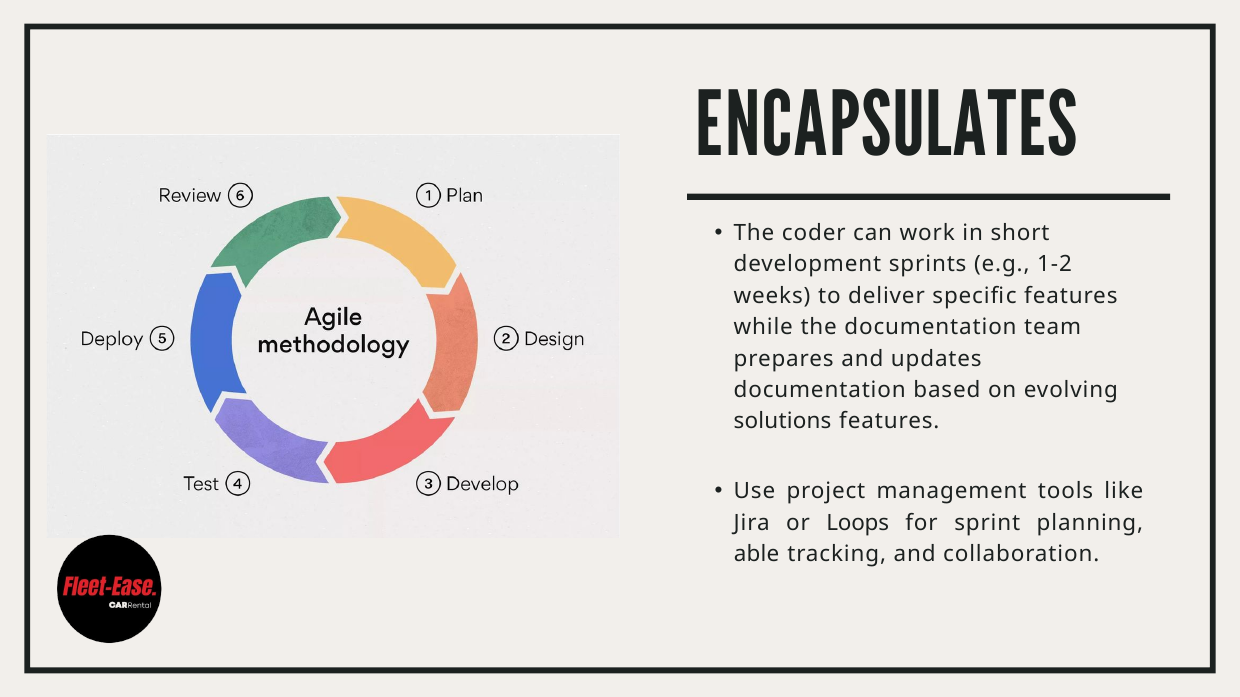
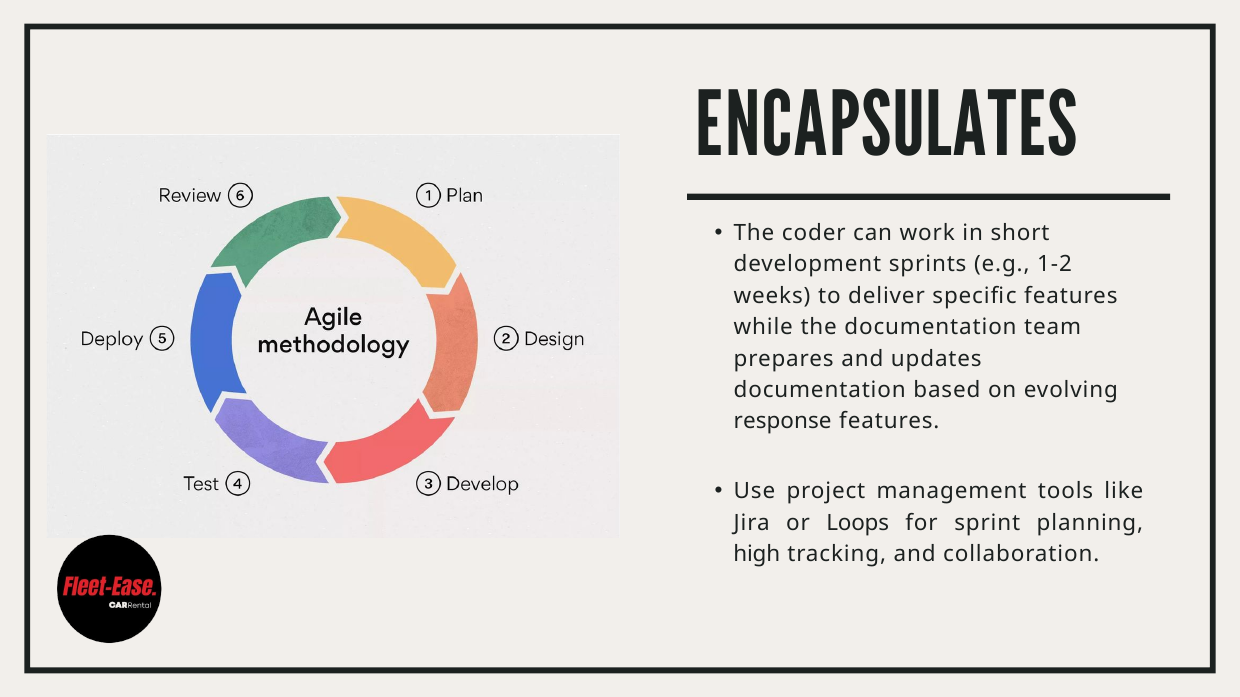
solutions: solutions -> response (783, 422)
able: able -> high (757, 555)
